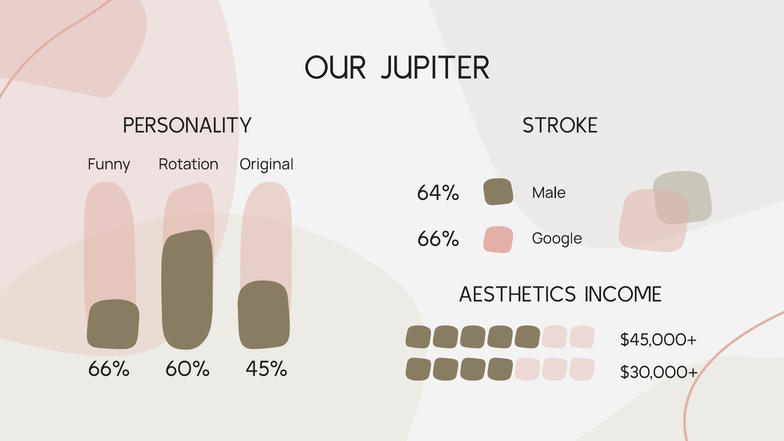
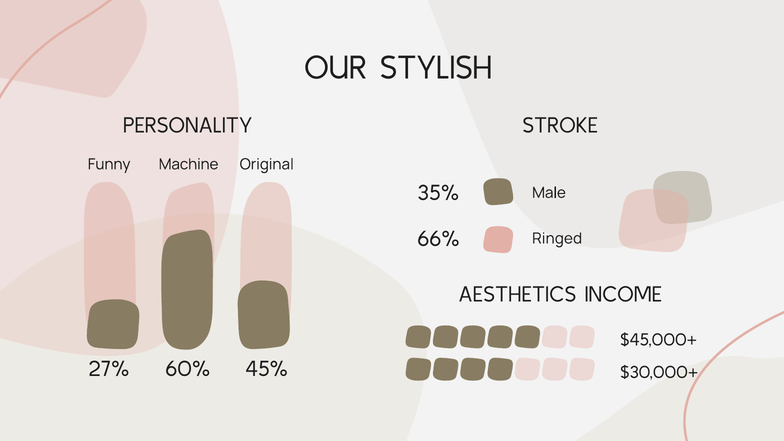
JUPITER: JUPITER -> STYLISH (436, 68)
Rotation: Rotation -> Machine (189, 164)
64%: 64% -> 35% (438, 193)
Google: Google -> Ringed (557, 238)
66%: 66% -> 27% (109, 369)
